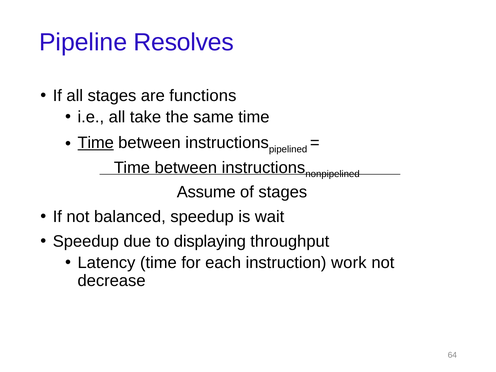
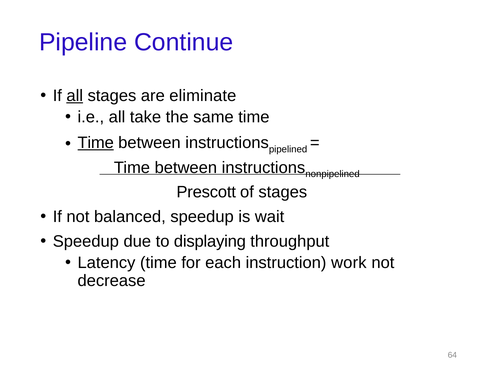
Resolves: Resolves -> Continue (184, 42)
all underline: none -> present (75, 96)
functions: functions -> eliminate (203, 96)
Assume: Assume -> Prescott (206, 192)
